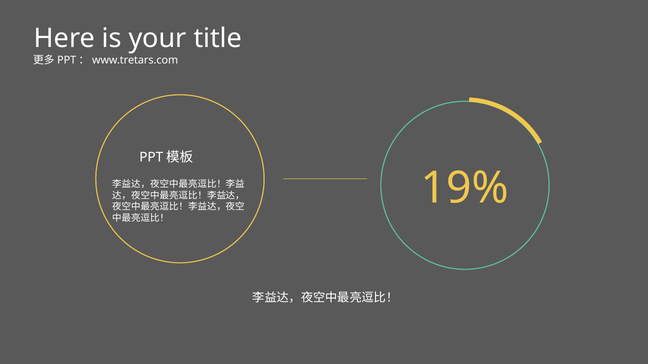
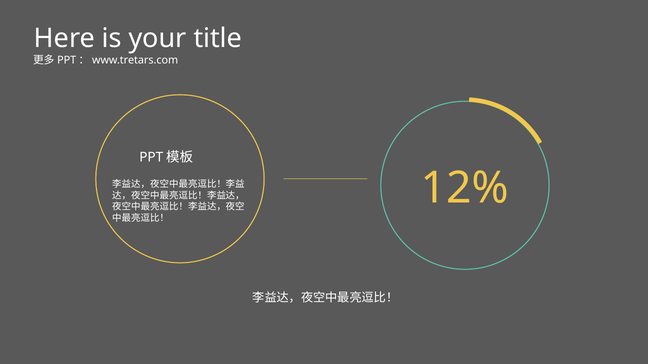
19%: 19% -> 12% (465, 188)
